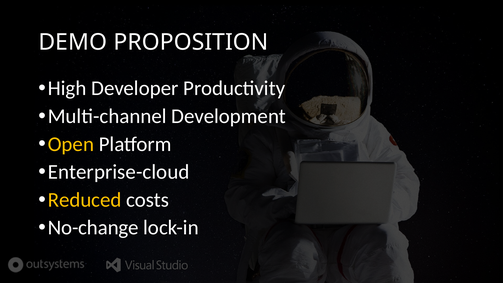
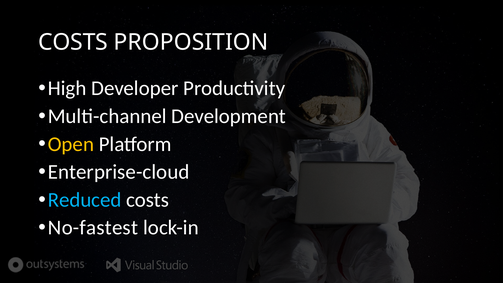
DEMO: DEMO -> COSTS (73, 42)
Reduced colour: yellow -> light blue (85, 200)
No-change: No-change -> No-fastest (93, 228)
